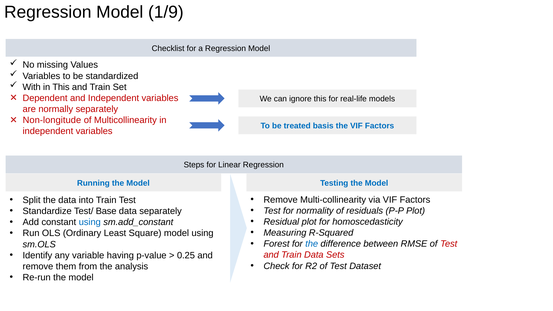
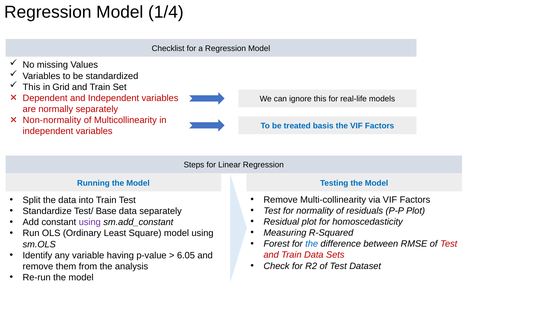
1/9: 1/9 -> 1/4 (166, 12)
With: With -> This (32, 87)
in This: This -> Grid (61, 87)
Non-longitude: Non-longitude -> Non-normality (52, 120)
using colour: blue -> purple (90, 222)
0.25: 0.25 -> 6.05 (186, 255)
